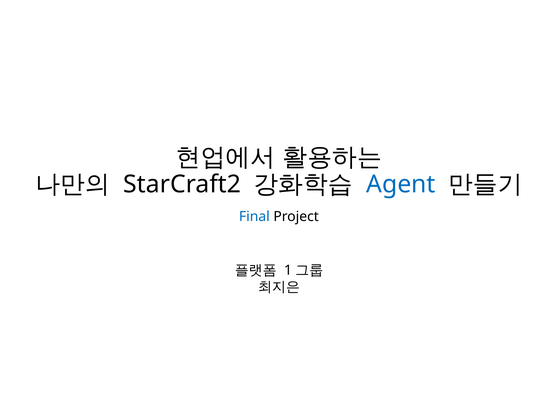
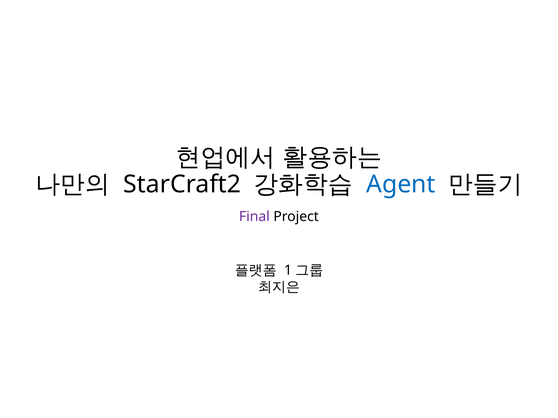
Final colour: blue -> purple (254, 217)
